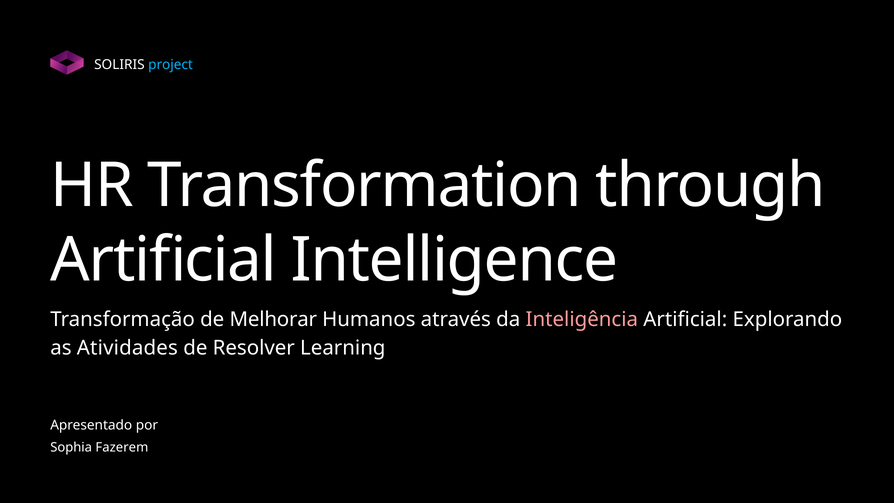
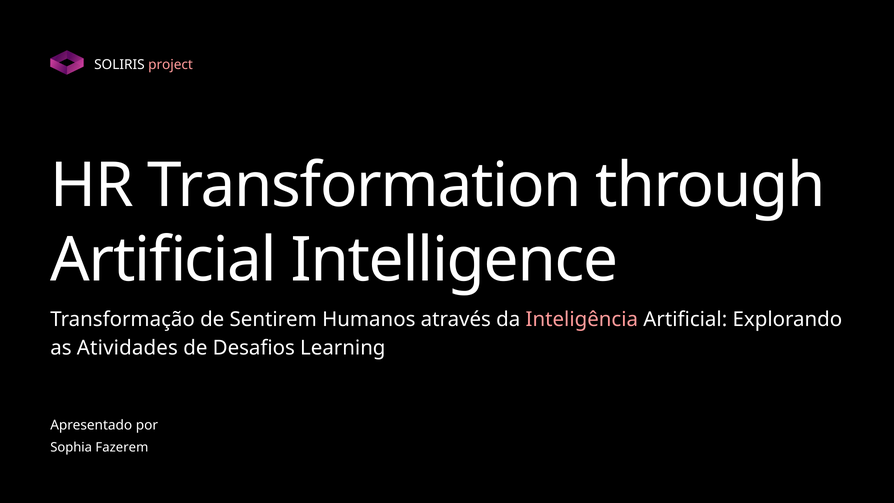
project colour: light blue -> pink (171, 65)
Melhorar: Melhorar -> Sentirem (273, 319)
Resolver: Resolver -> Desafios (254, 348)
